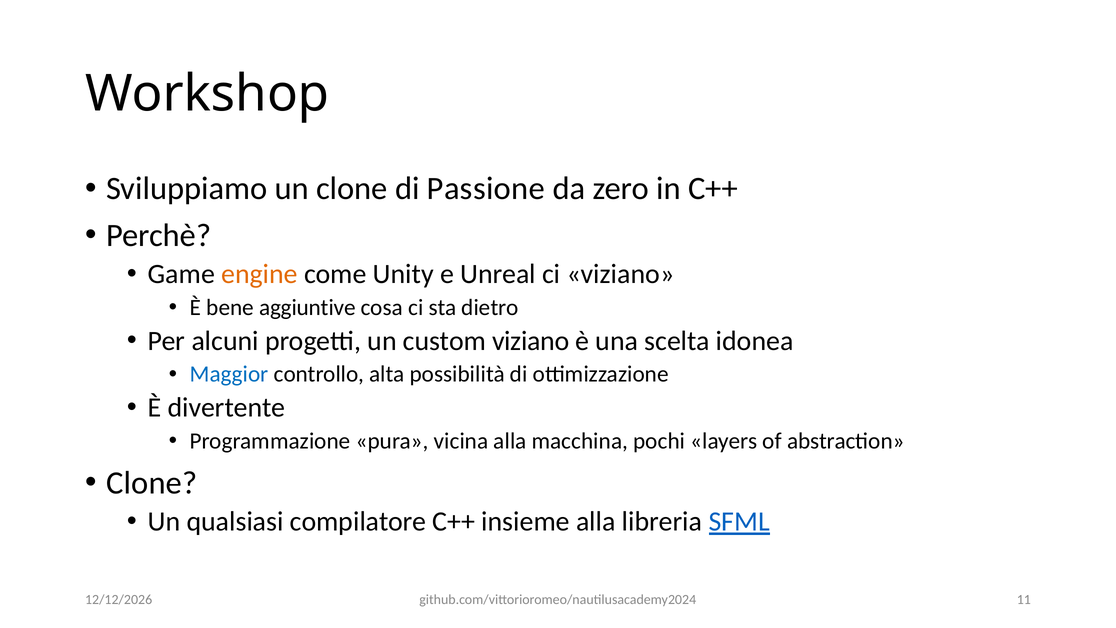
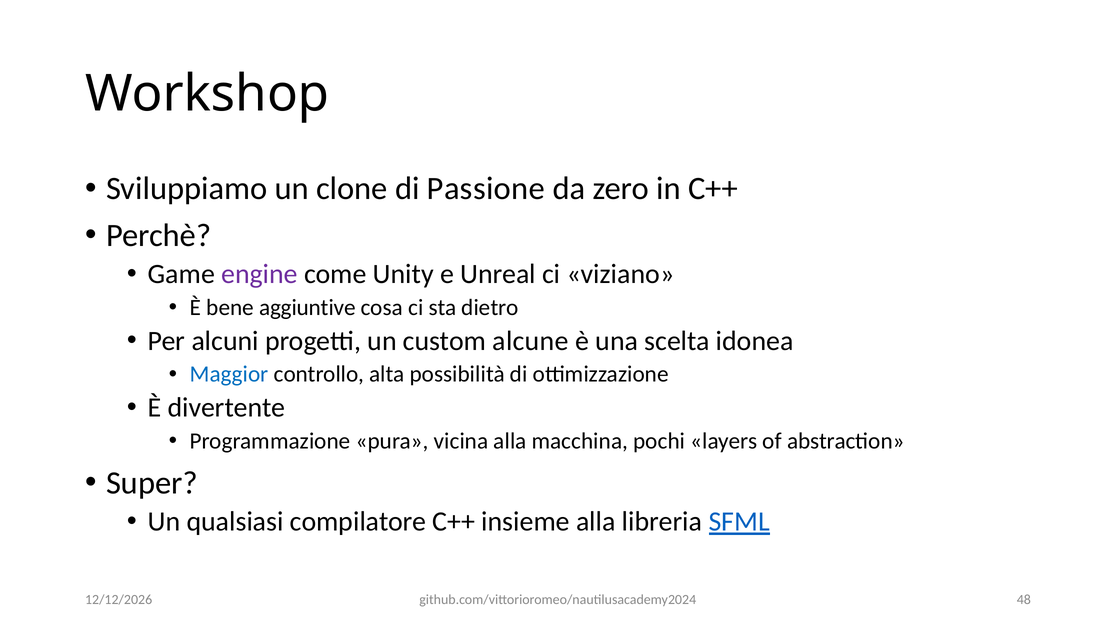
engine colour: orange -> purple (260, 274)
custom viziano: viziano -> alcune (531, 341)
Clone: Clone -> Super (152, 483)
11: 11 -> 48 (1024, 599)
